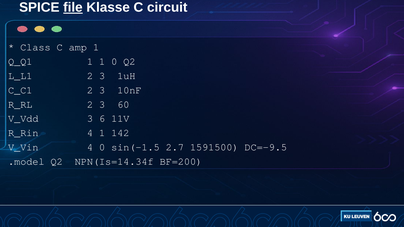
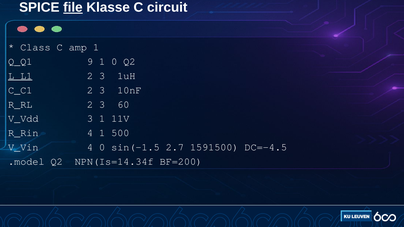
Q_Q1 1: 1 -> 9 (90, 62)
L_L1 underline: none -> present (20, 76)
3 6: 6 -> 1 (102, 119)
142: 142 -> 500 (120, 133)
DC=-9.5: DC=-9.5 -> DC=-4.5 (266, 147)
